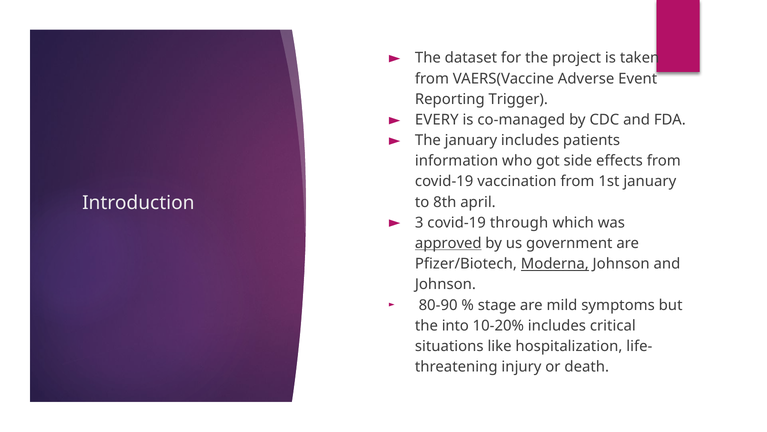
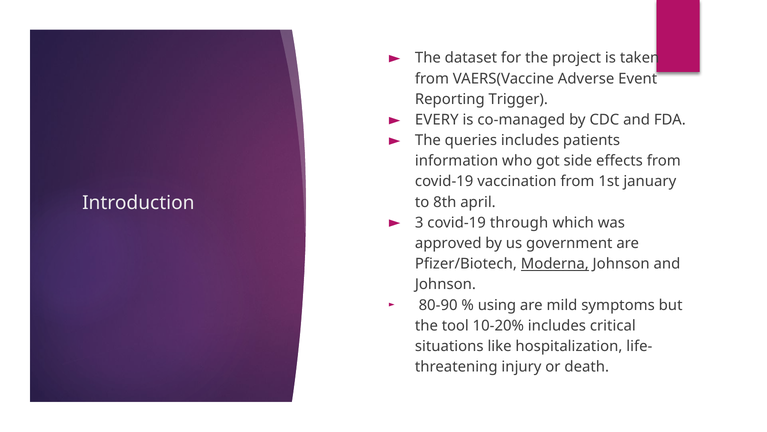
The january: january -> queries (471, 140)
approved underline: present -> none (448, 243)
stage: stage -> using (497, 305)
into: into -> tool (455, 325)
